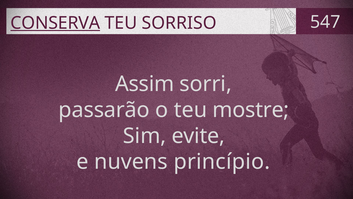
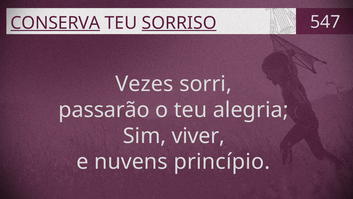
SORRISO underline: none -> present (179, 23)
Assim: Assim -> Vezes (145, 84)
mostre: mostre -> alegria (251, 110)
evite: evite -> viver (198, 136)
